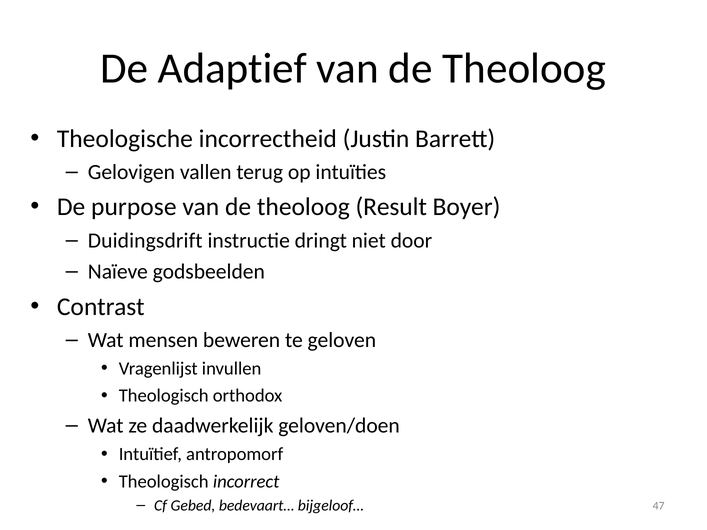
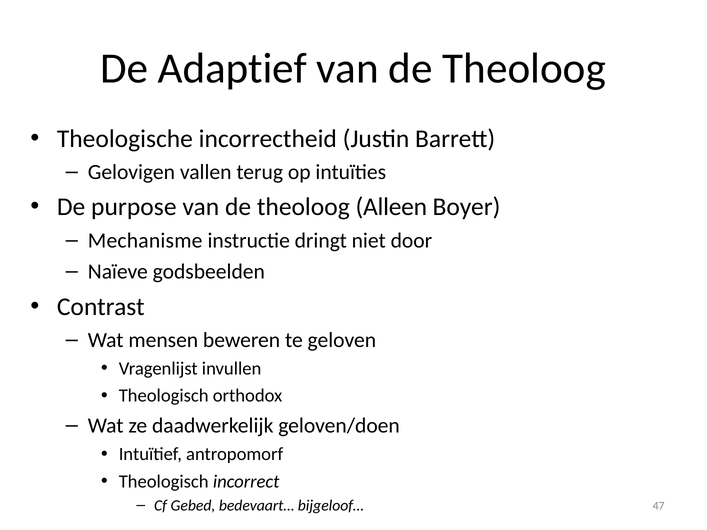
Result: Result -> Alleen (391, 207)
Duidingsdrift: Duidingsdrift -> Mechanisme (145, 241)
